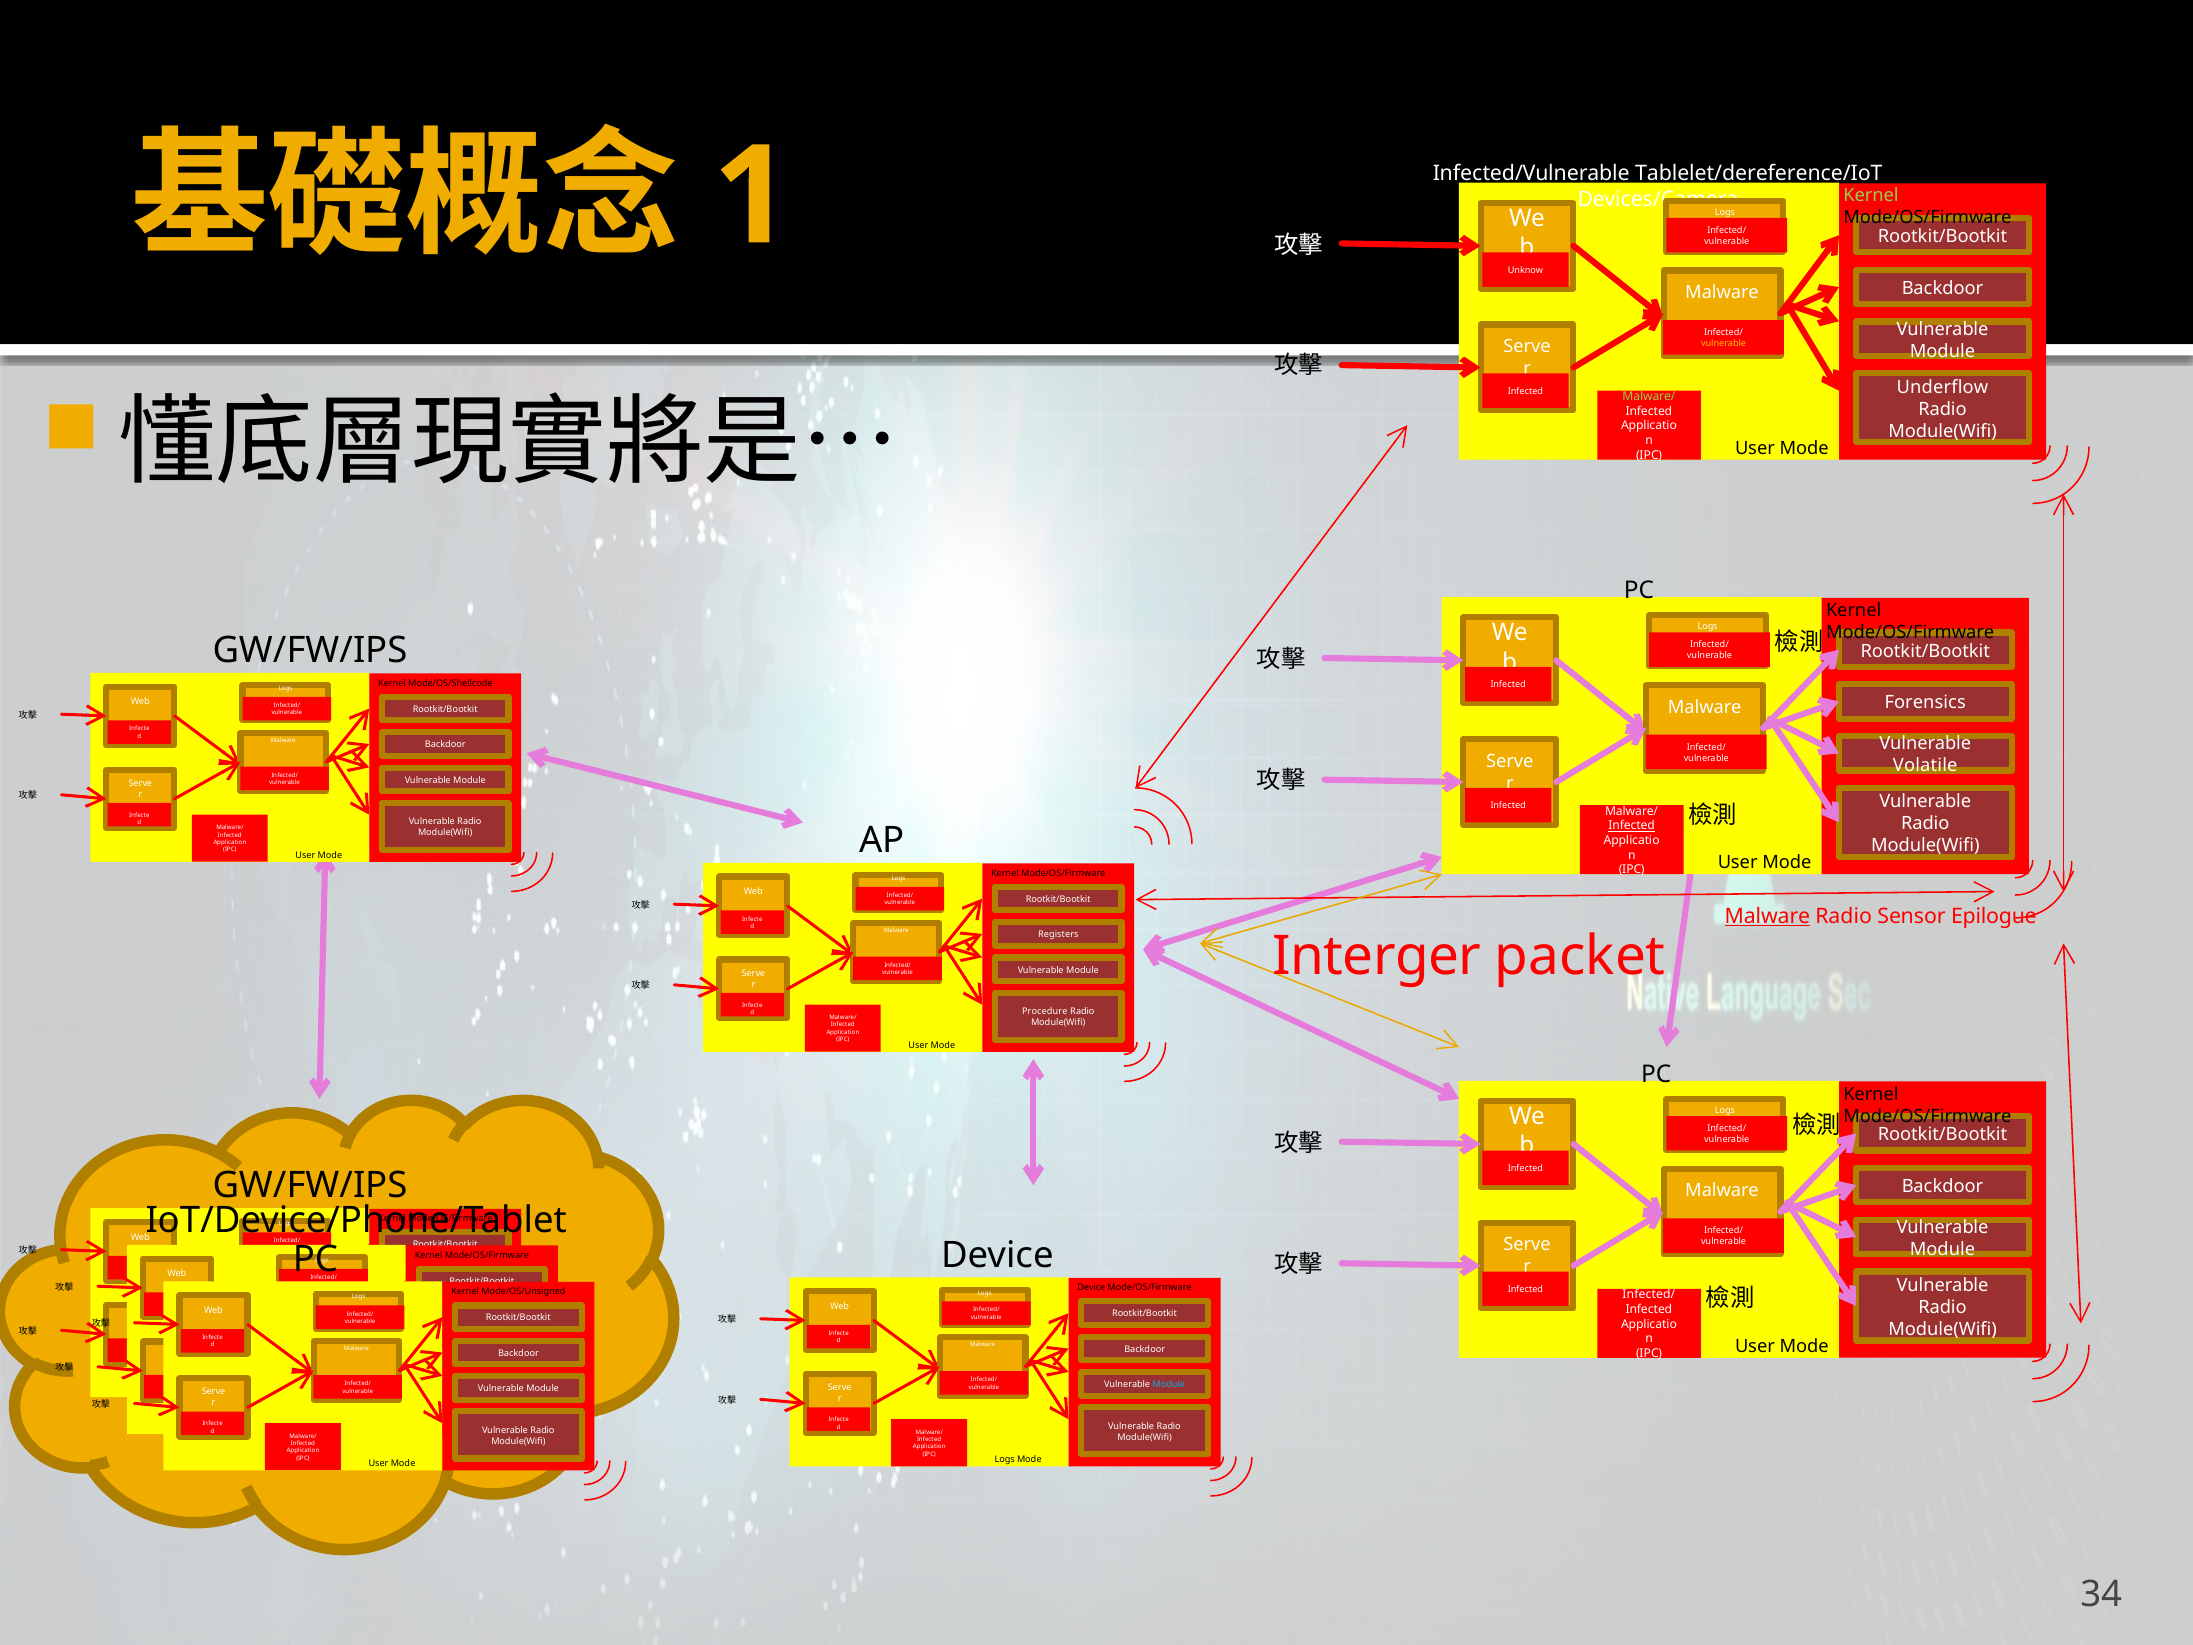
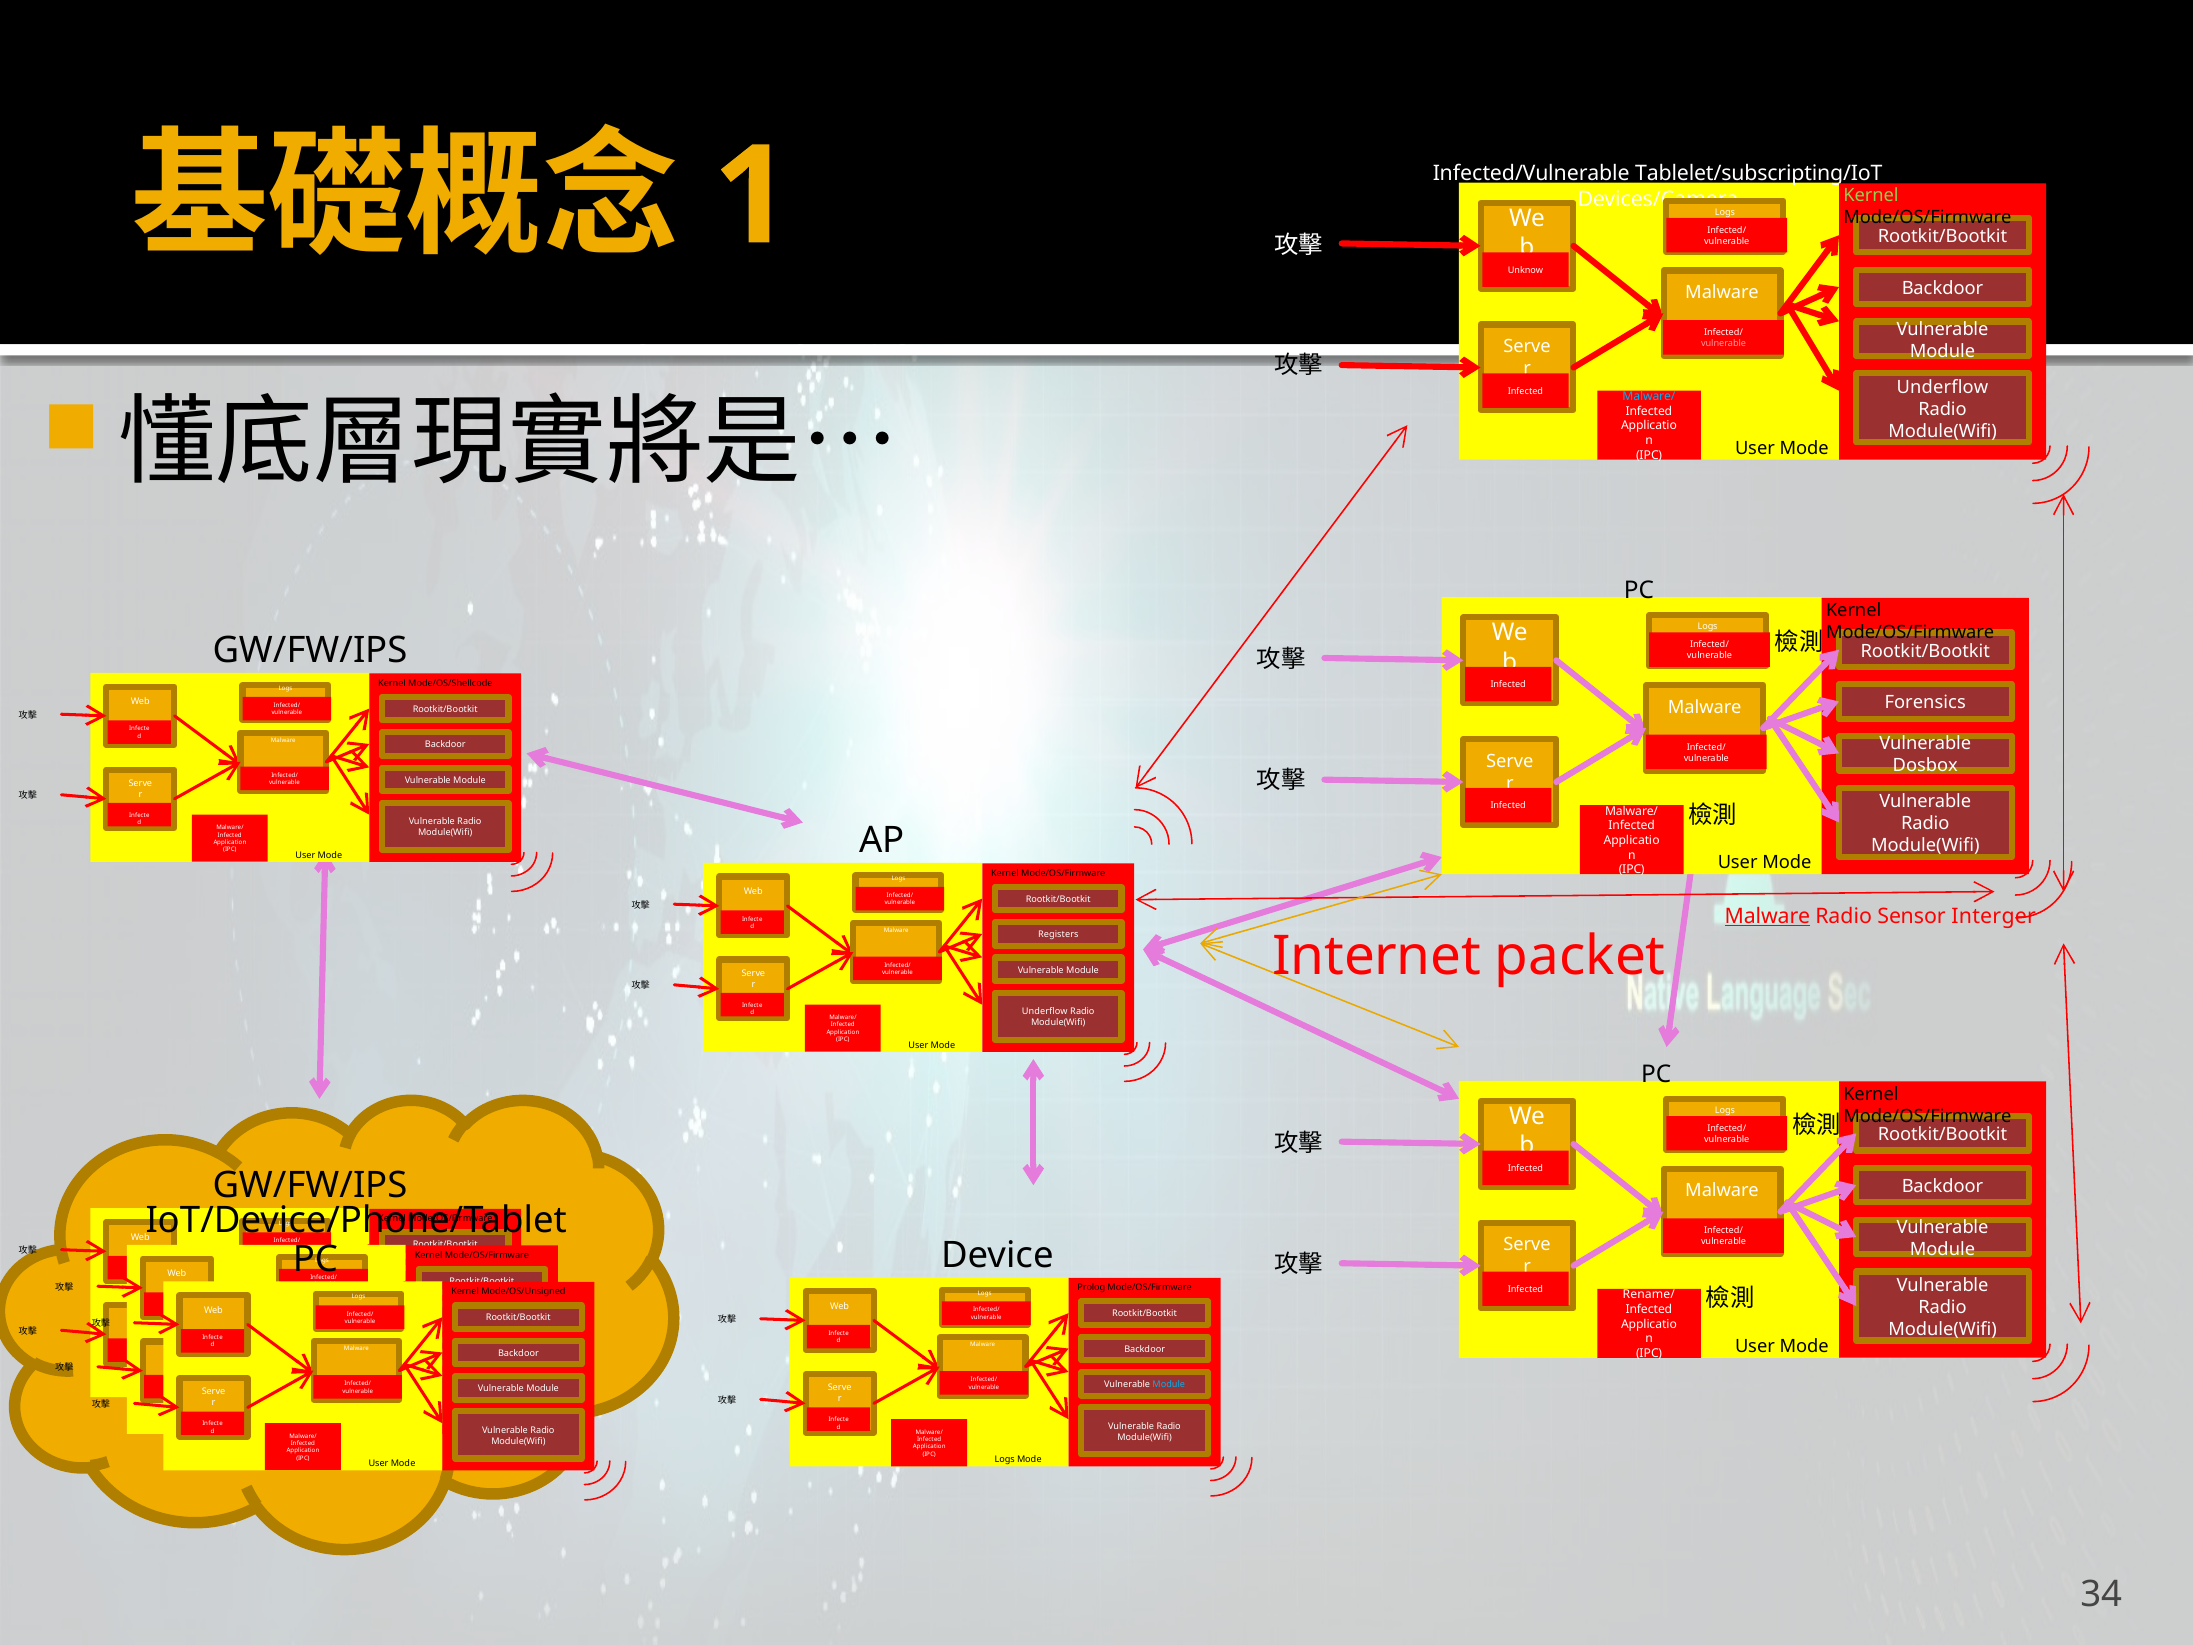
Tablelet/dereference/IoT: Tablelet/dereference/IoT -> Tablelet/subscripting/IoT (1759, 174)
vulnerable colour: yellow -> pink (1724, 344)
Malware/ colour: light green -> light blue (1649, 397)
Volatile: Volatile -> Dosbox (1925, 765)
Infected underline: present -> none (1632, 826)
Epilogue: Epilogue -> Interger (1994, 916)
Interger: Interger -> Internet (1377, 956)
Procedure: Procedure -> Underflow (1045, 1011)
Device: Device -> Prolog (1091, 1287)
Infected/: Infected/ -> Rename/ (1649, 1295)
